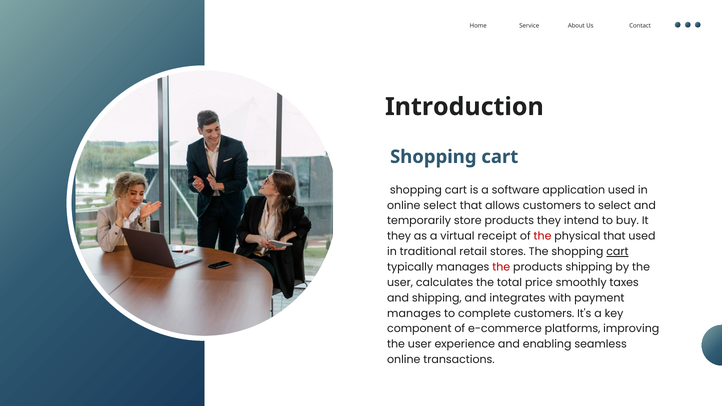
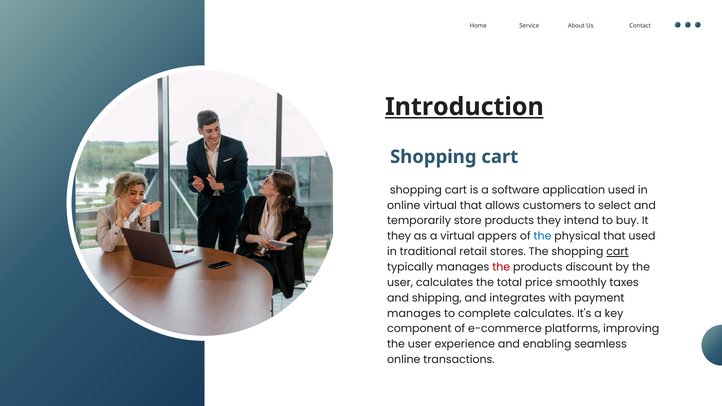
Introduction underline: none -> present (464, 107)
online select: select -> virtual (440, 205)
receipt: receipt -> appers (497, 236)
the colour: red -> blue (543, 236)
products shipping: shipping -> discount (589, 267)
complete customers: customers -> calculates (544, 314)
